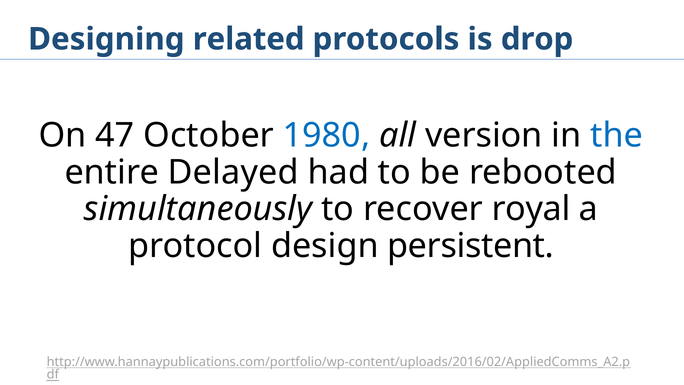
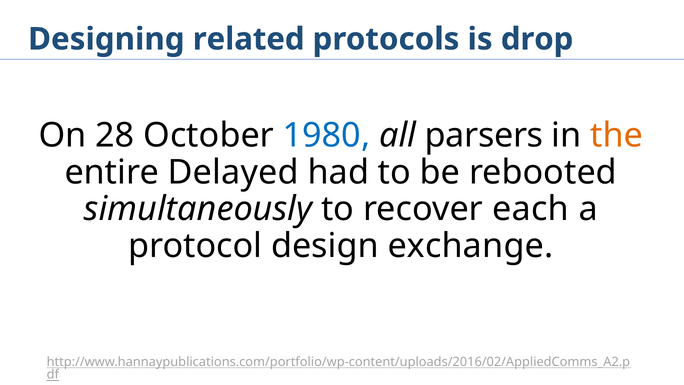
47: 47 -> 28 (115, 135)
version: version -> parsers (484, 135)
the colour: blue -> orange (617, 135)
royal: royal -> each (531, 209)
persistent: persistent -> exchange (470, 246)
